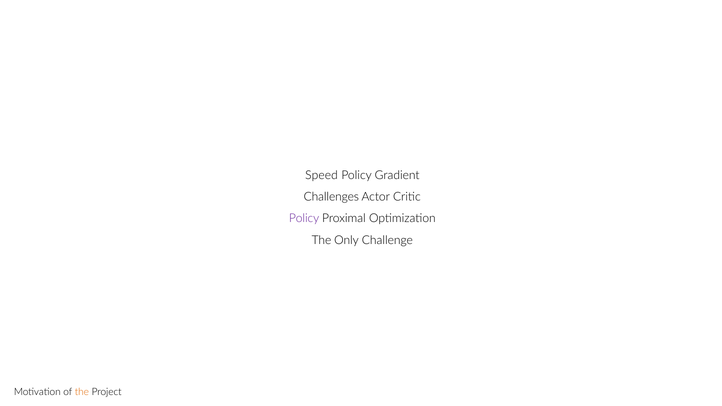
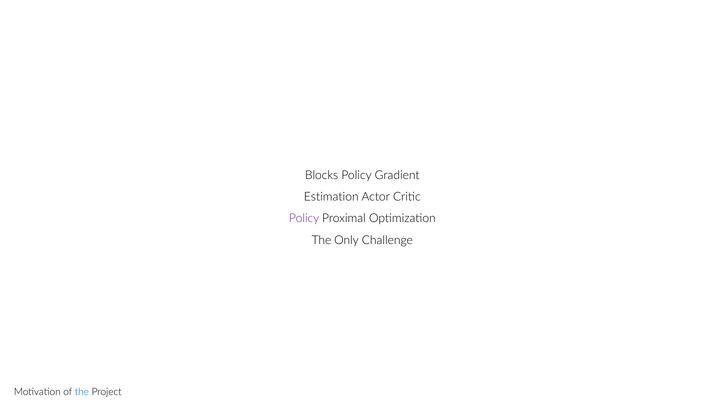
Speed: Speed -> Blocks (322, 175)
Challenges: Challenges -> Estimation (331, 197)
the colour: orange -> blue (82, 392)
